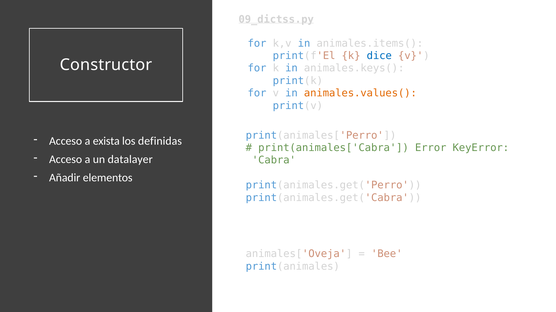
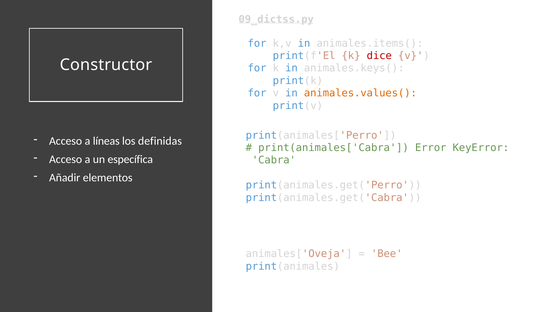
dice colour: blue -> red (379, 56)
exista: exista -> líneas (106, 141)
datalayer: datalayer -> específica (130, 160)
